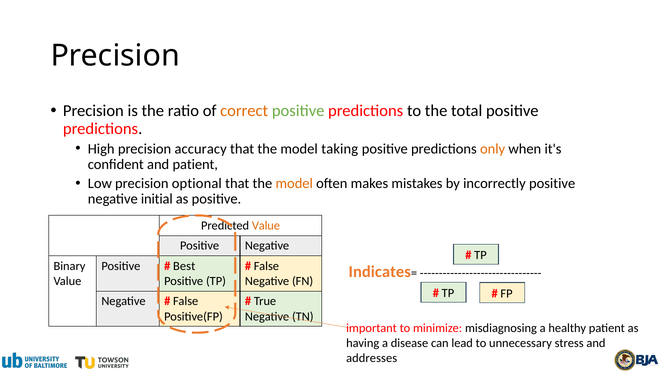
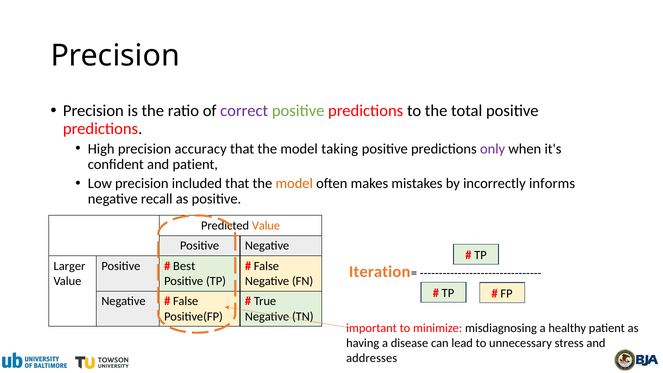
correct colour: orange -> purple (244, 111)
only colour: orange -> purple (493, 149)
optional: optional -> included (197, 184)
incorrectly positive: positive -> informs (552, 184)
initial: initial -> recall (157, 199)
Binary: Binary -> Larger (69, 266)
Indicates: Indicates -> Iteration (380, 272)
